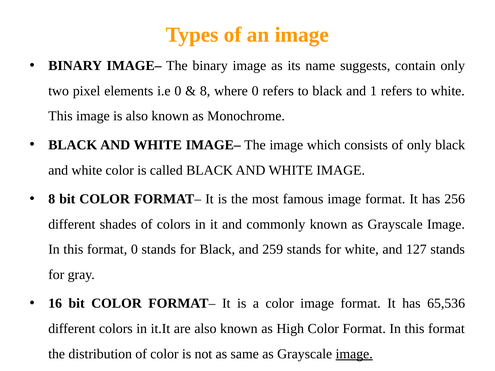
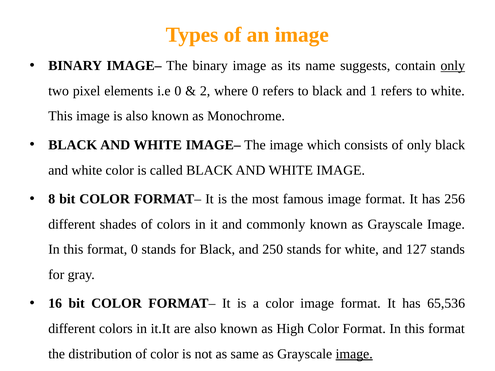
only underline: none -> present (453, 66)
8: 8 -> 2 (205, 91)
259: 259 -> 250 (273, 250)
